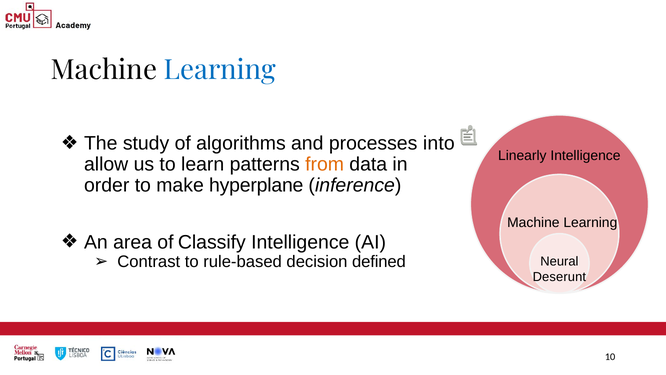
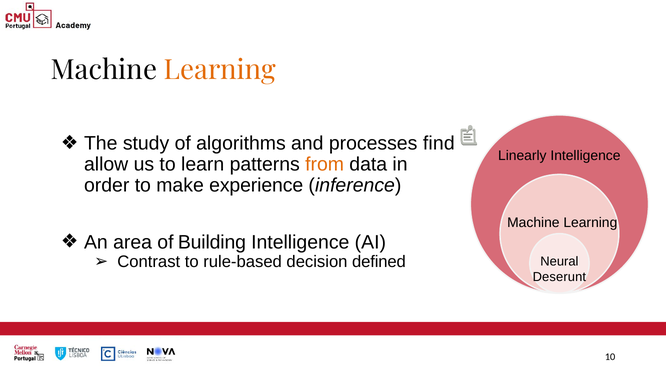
Learning colour: blue -> orange (220, 70)
into: into -> find (439, 143)
hyperplane: hyperplane -> experience (256, 185)
Classify: Classify -> Building (212, 242)
